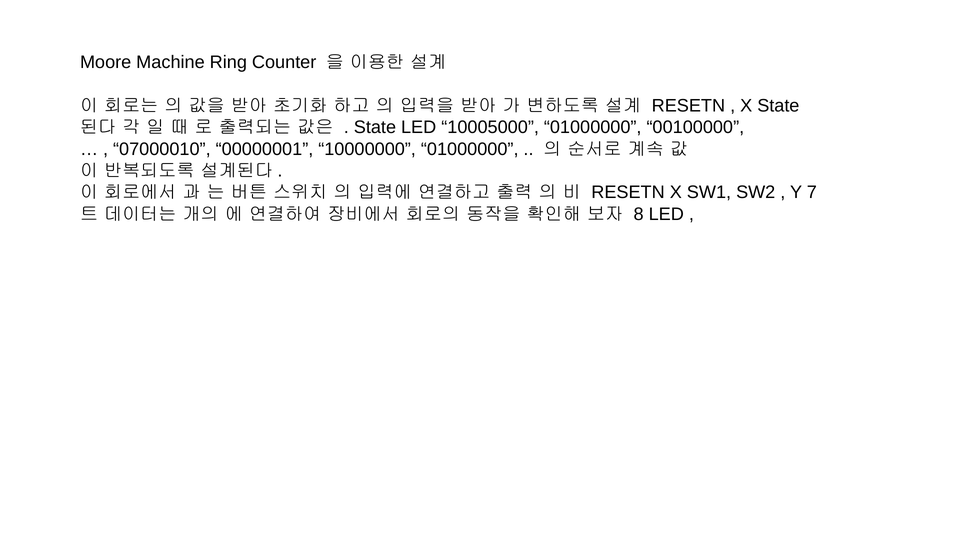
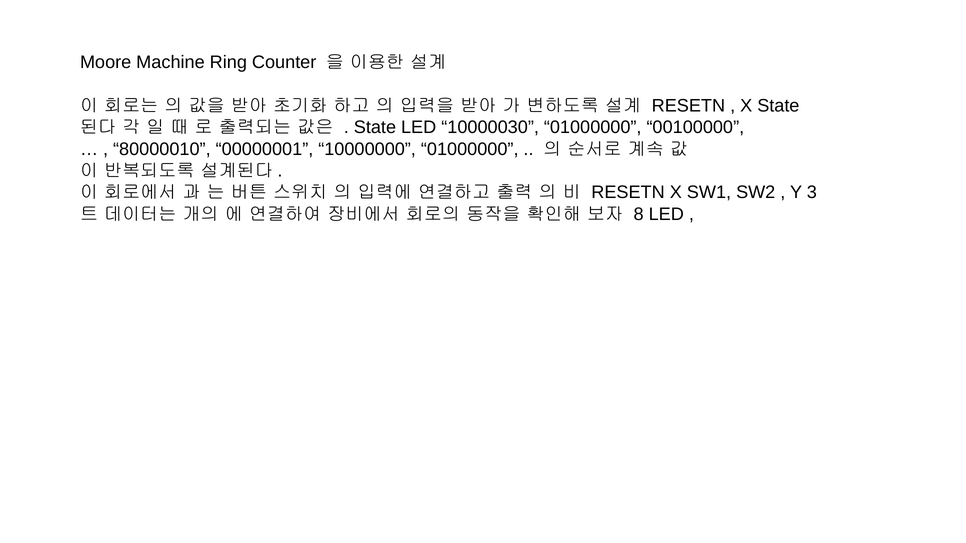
10005000: 10005000 -> 10000030 (490, 127)
07000010: 07000010 -> 80000010 (162, 149)
7: 7 -> 3 (812, 193)
